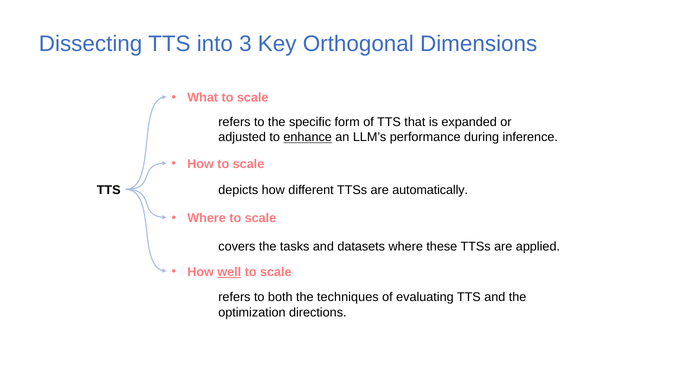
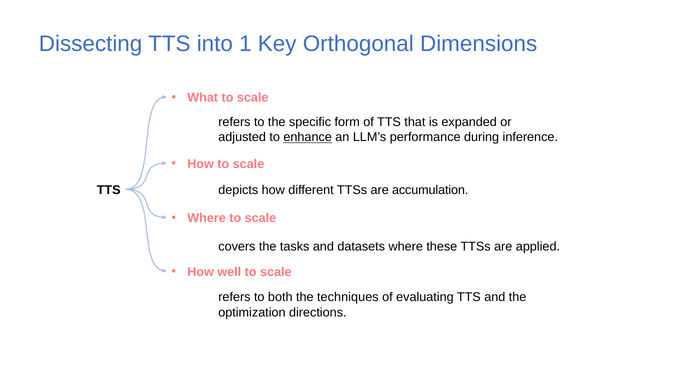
3: 3 -> 1 (245, 44)
automatically: automatically -> accumulation (430, 190)
well underline: present -> none (229, 272)
